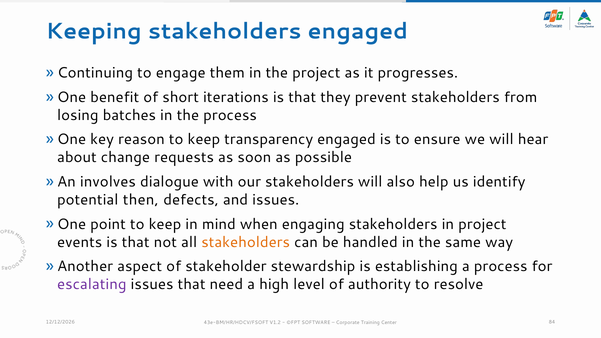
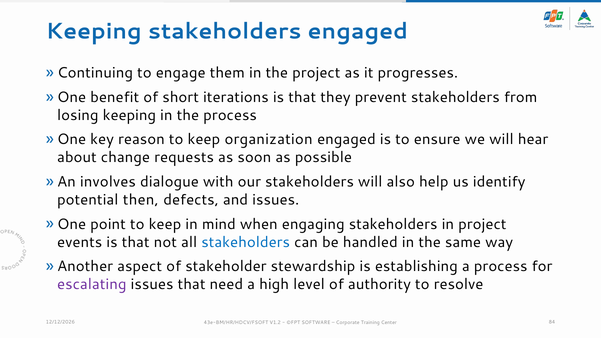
losing batches: batches -> keeping (129, 115)
transparency: transparency -> organization (269, 139)
stakeholders colour: orange -> blue (246, 242)
